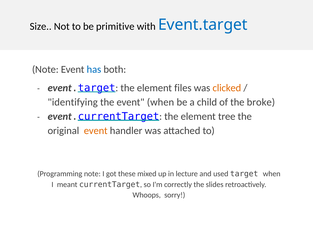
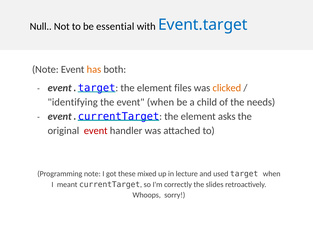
Size: Size -> Null (41, 26)
primitive: primitive -> essential (115, 26)
has colour: blue -> orange (94, 69)
broke: broke -> needs (261, 102)
tree: tree -> asks (227, 116)
event colour: orange -> red (96, 131)
